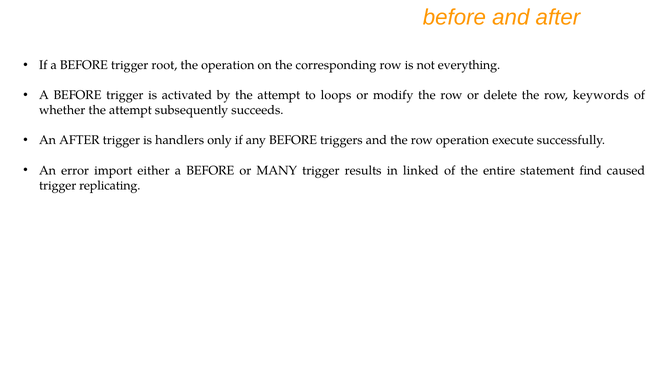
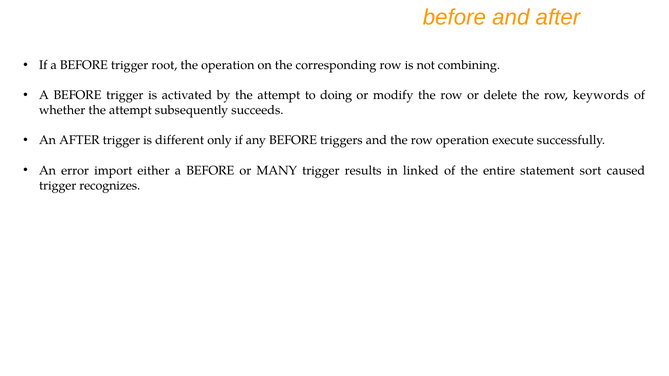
everything: everything -> combining (469, 65)
loops: loops -> doing (336, 95)
handlers: handlers -> different (180, 140)
find: find -> sort (591, 171)
replicating: replicating -> recognizes (110, 186)
